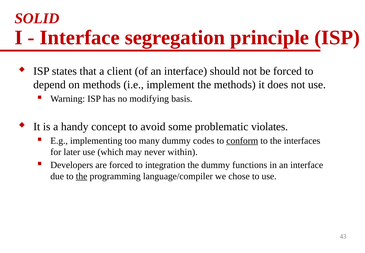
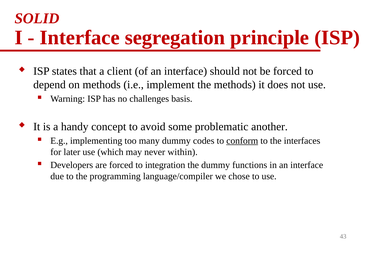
modifying: modifying -> challenges (149, 99)
violates: violates -> another (269, 126)
the underline: present -> none (82, 176)
